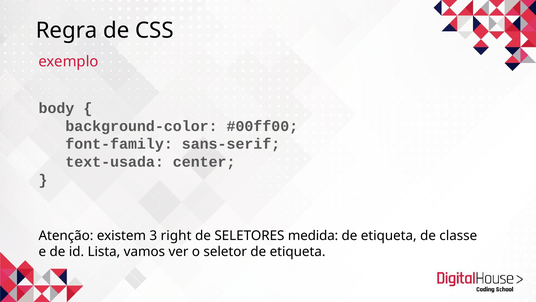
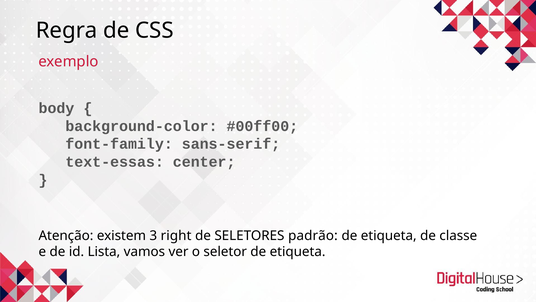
text-usada: text-usada -> text-essas (115, 162)
medida: medida -> padrão (313, 235)
